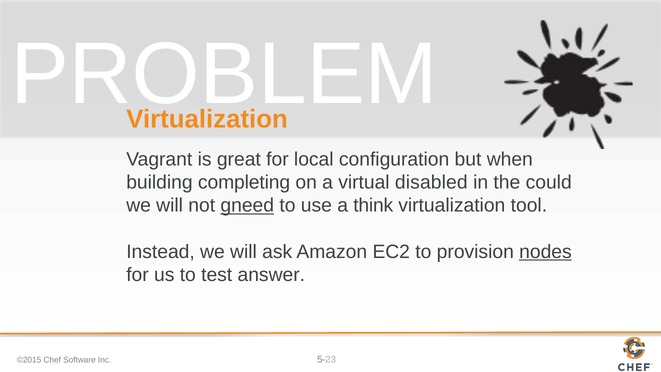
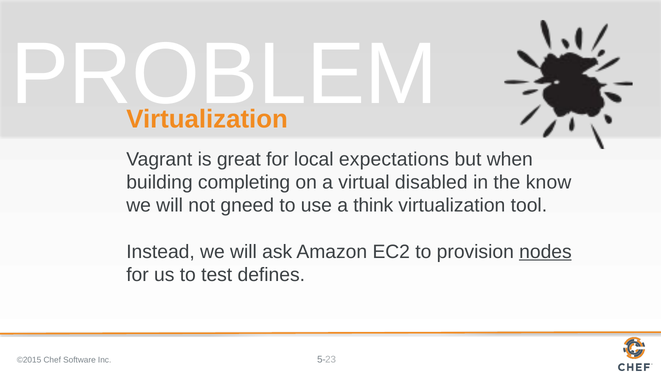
configuration: configuration -> expectations (394, 159)
could: could -> know (549, 182)
gneed underline: present -> none (247, 205)
answer: answer -> defines (271, 275)
